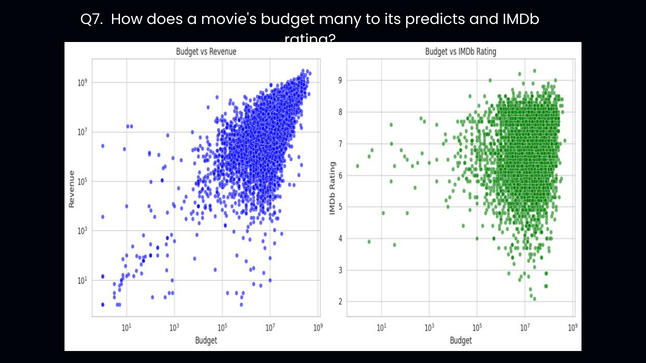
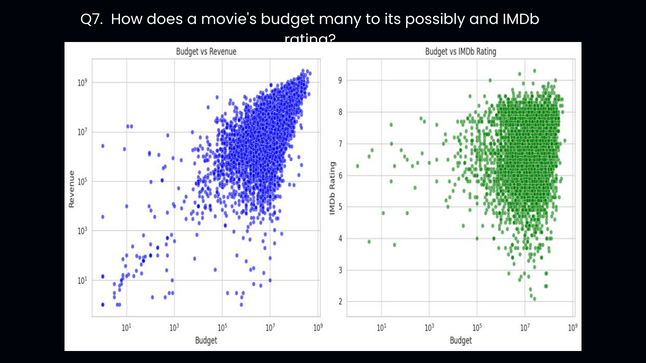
predicts: predicts -> possibly (435, 19)
